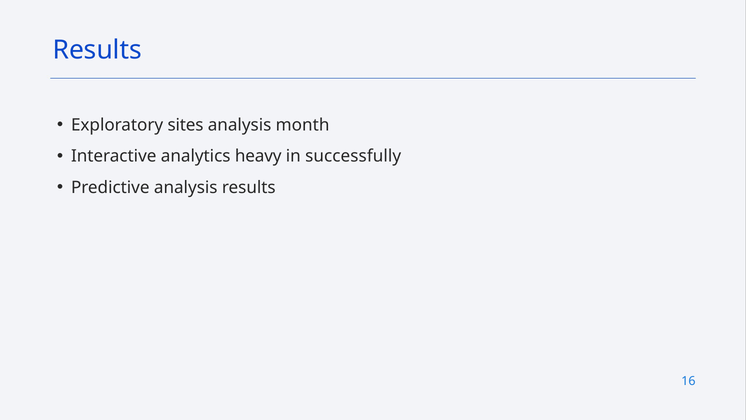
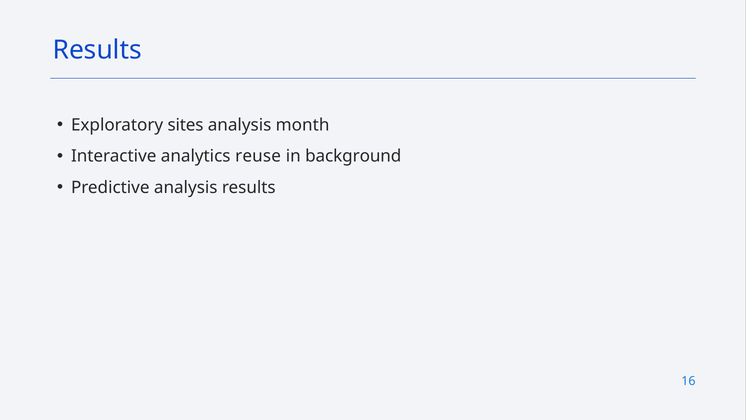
heavy: heavy -> reuse (258, 156)
successfully: successfully -> background (353, 156)
